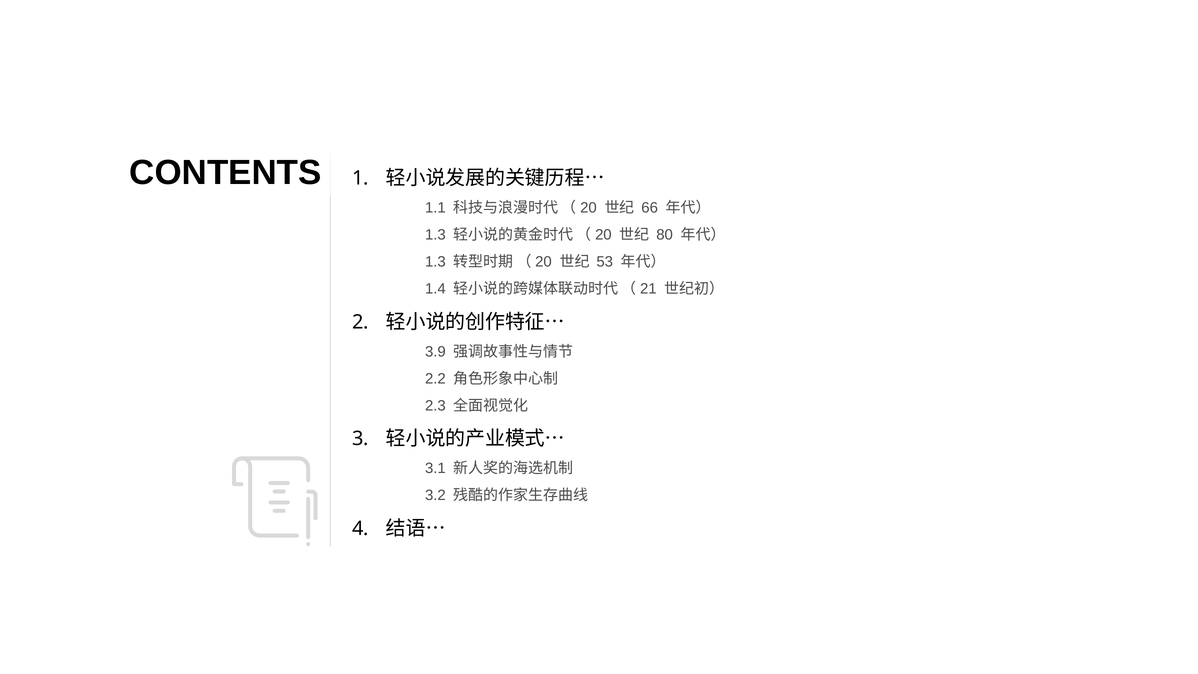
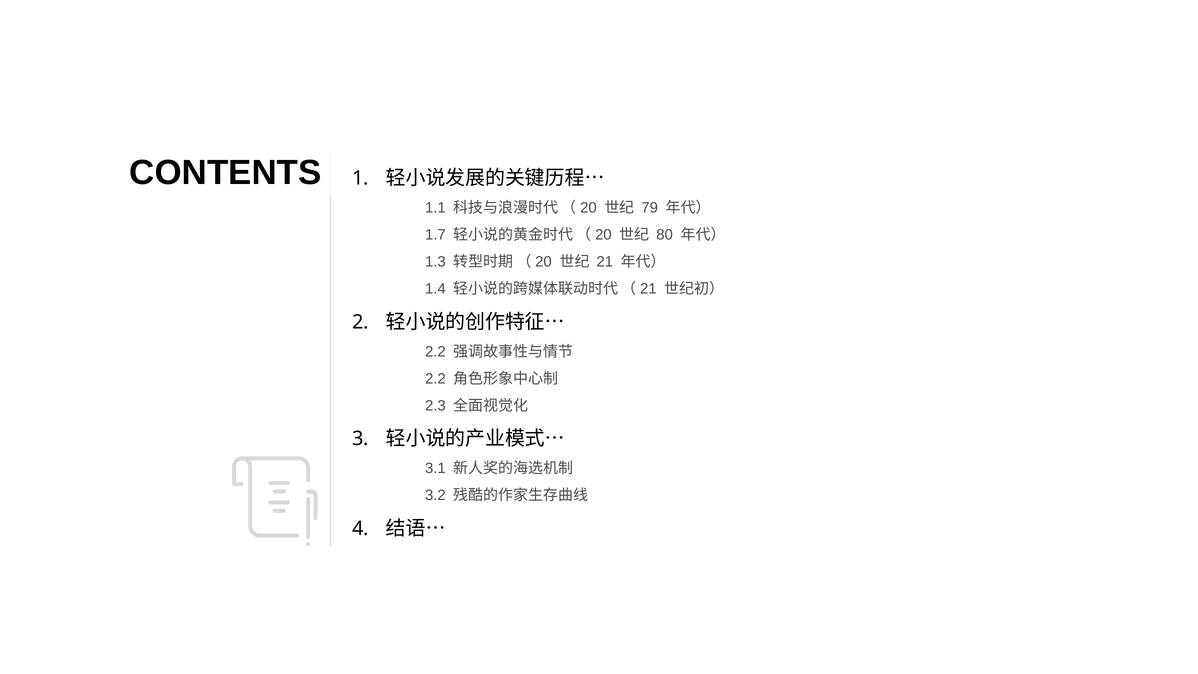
66: 66 -> 79 (650, 208)
1.3: 1.3 -> 1.7 (435, 235)
53: 53 -> 21 (605, 262)
3.9: 3.9 -> 2.2 (435, 352)
